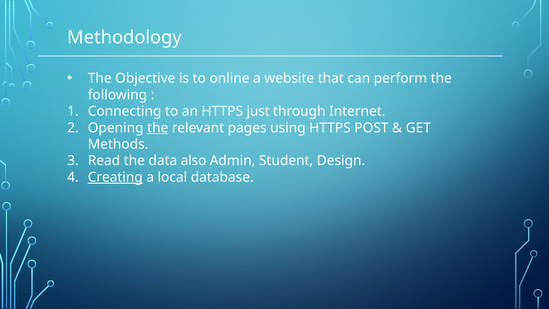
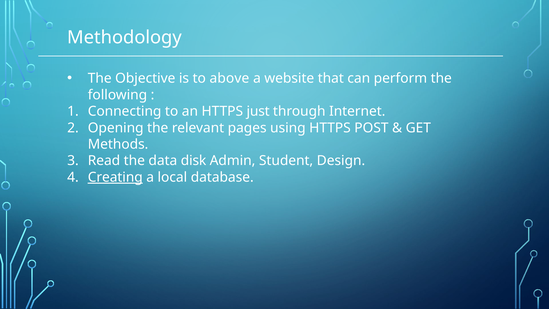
online: online -> above (229, 78)
the underline: present -> none (158, 128)
also: also -> disk (194, 161)
